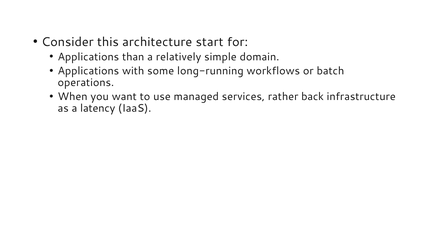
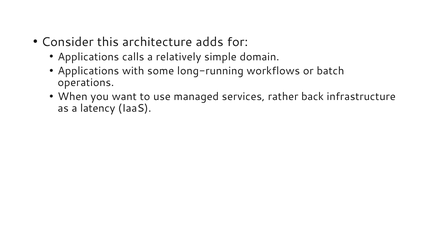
start: start -> adds (210, 42)
than: than -> calls (133, 57)
